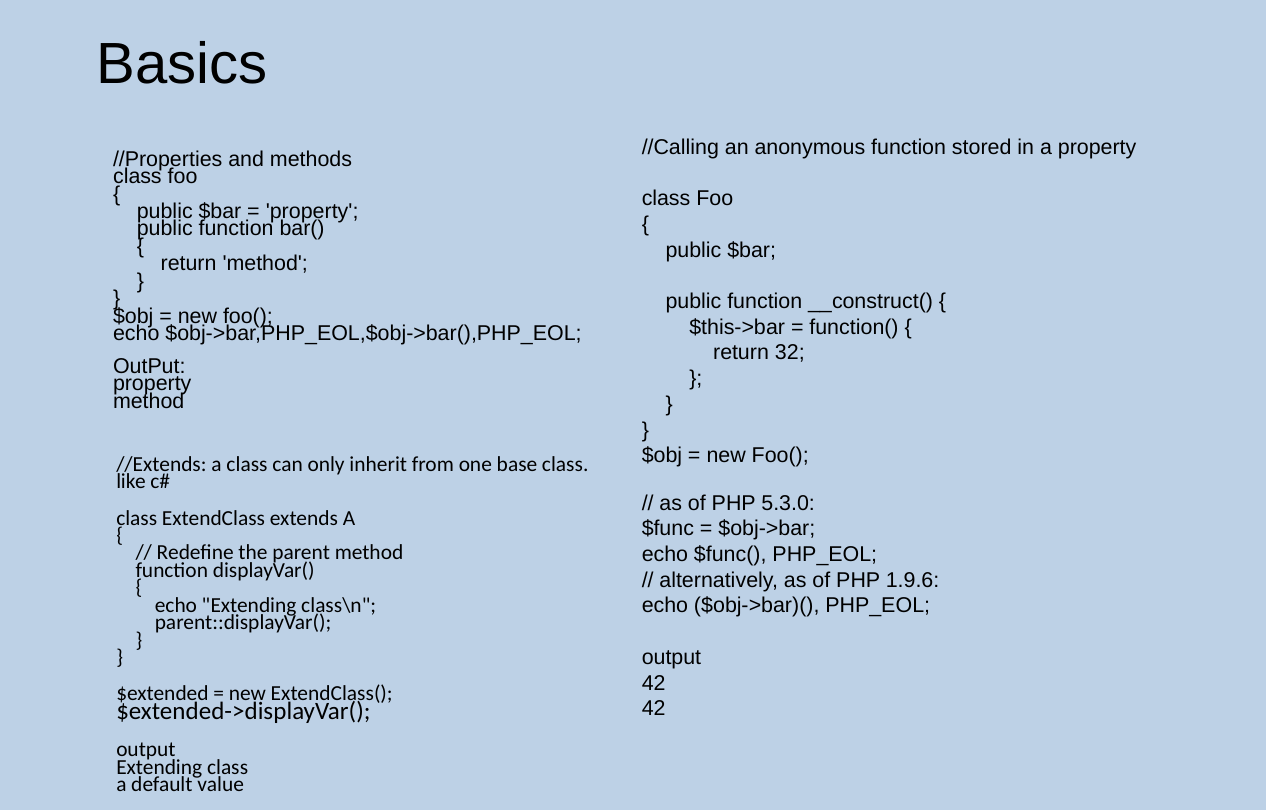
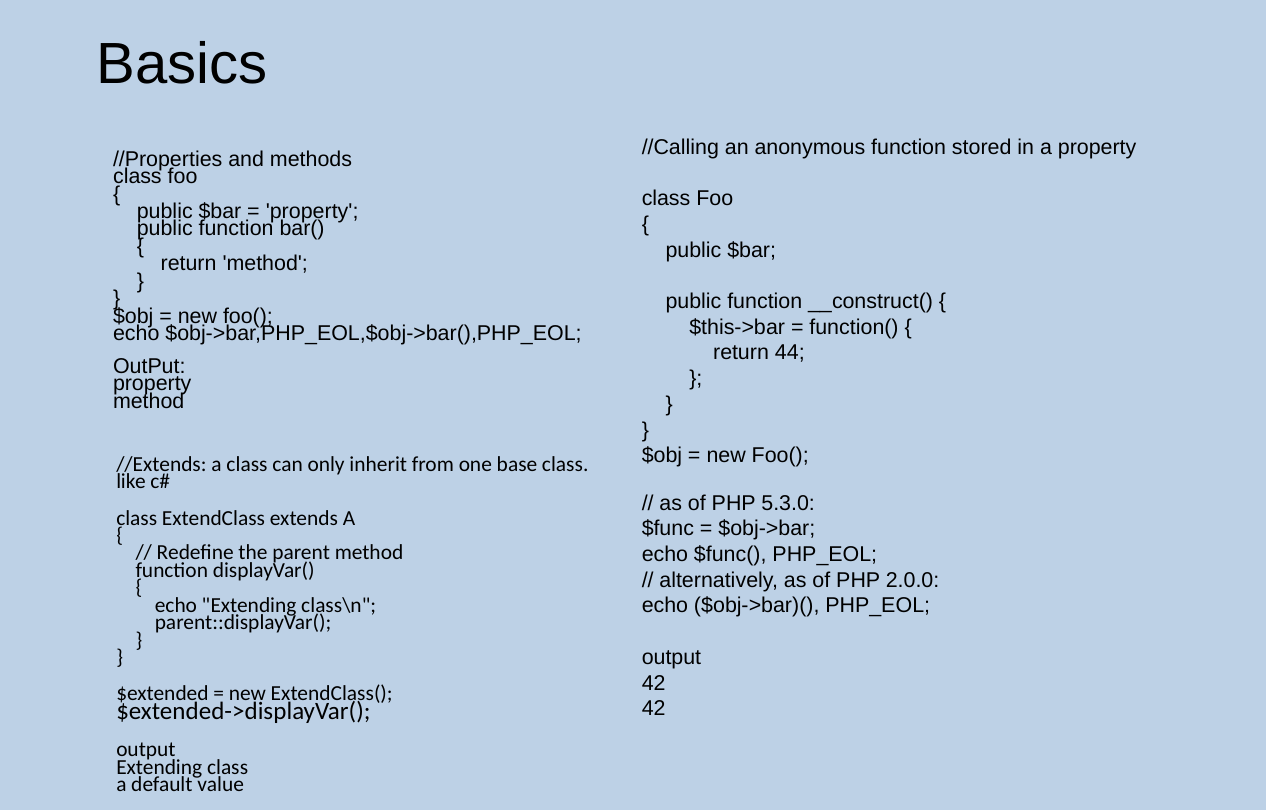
32: 32 -> 44 (790, 353)
1.9.6: 1.9.6 -> 2.0.0 (913, 580)
